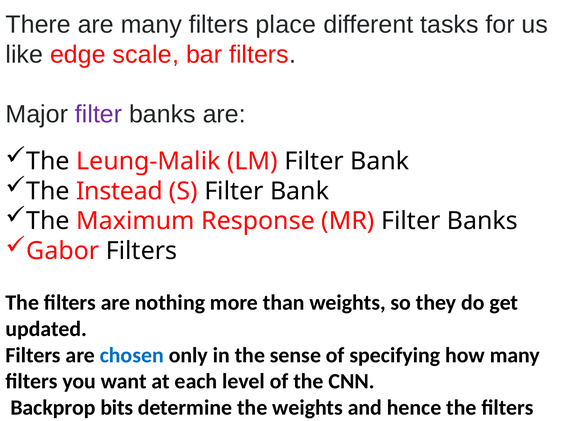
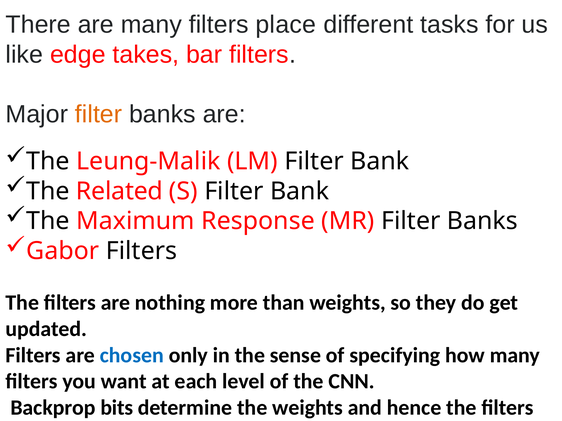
scale: scale -> takes (146, 55)
filter colour: purple -> orange (99, 115)
Instead: Instead -> Related (119, 191)
